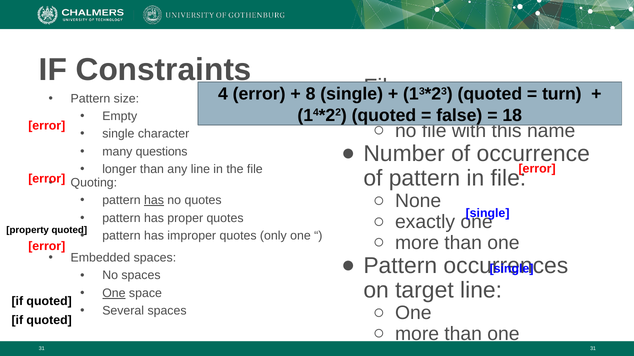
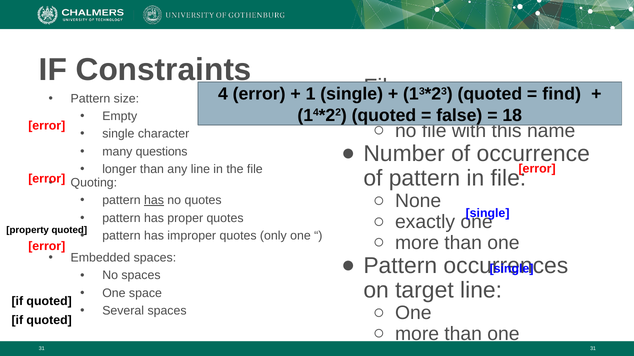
8: 8 -> 1 (311, 94)
turn: turn -> find (562, 94)
One underline: present -> none (114, 294)
